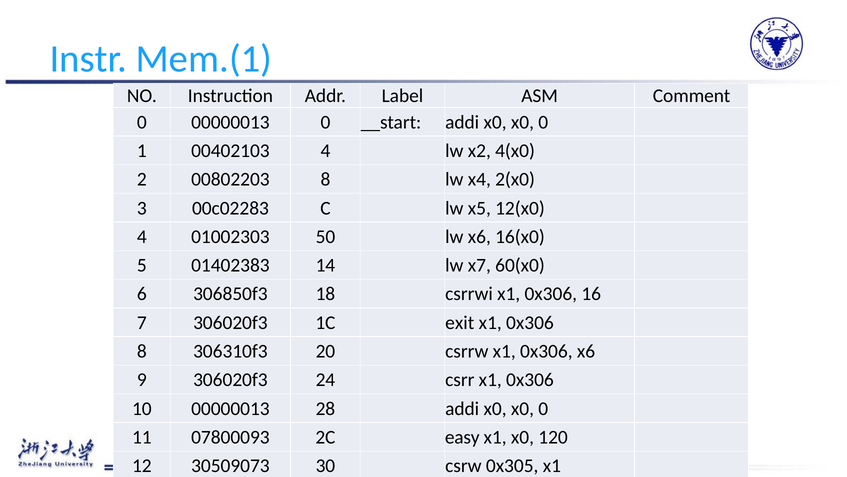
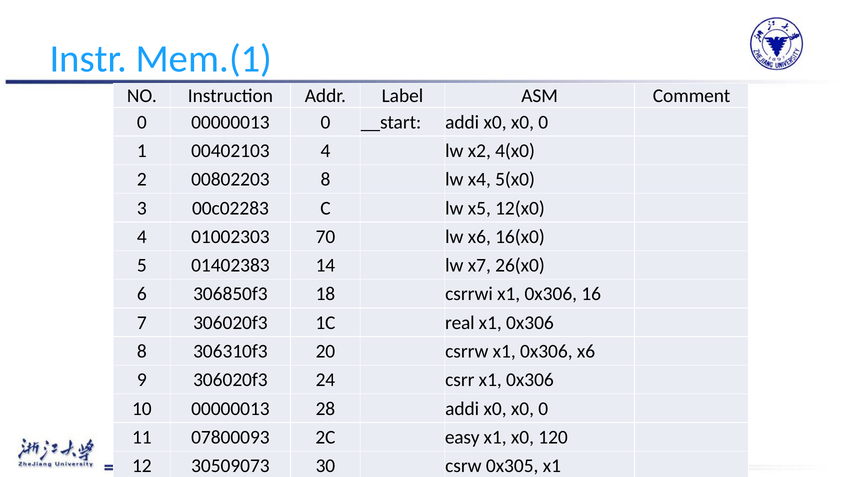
2(x0: 2(x0 -> 5(x0 (515, 179)
50: 50 -> 70 (325, 237)
60(x0: 60(x0 -> 26(x0 (520, 265)
exit: exit -> real (460, 322)
